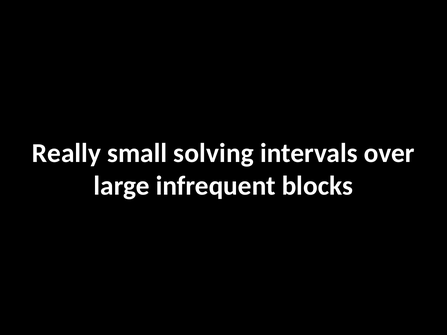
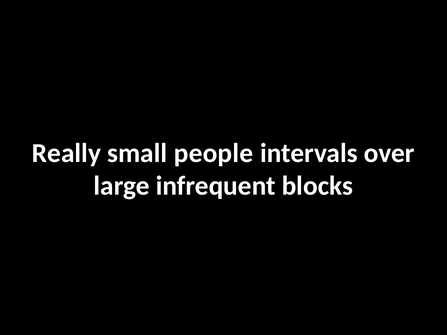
solving: solving -> people (214, 153)
